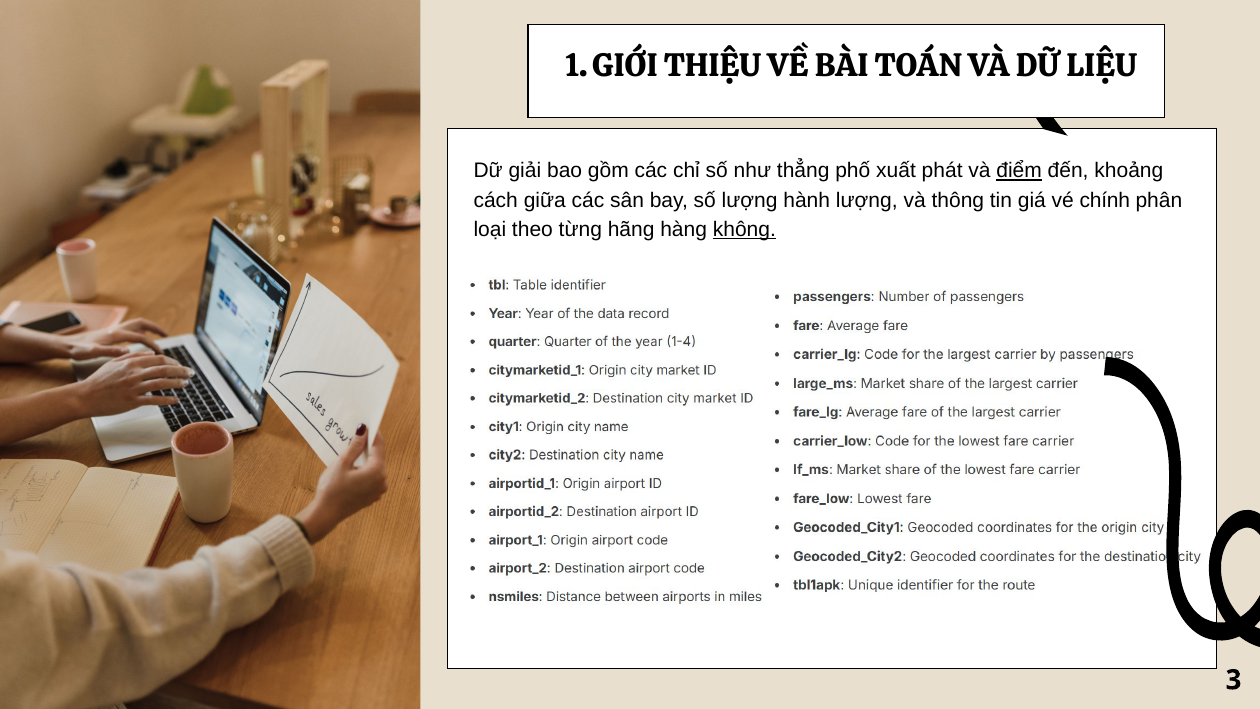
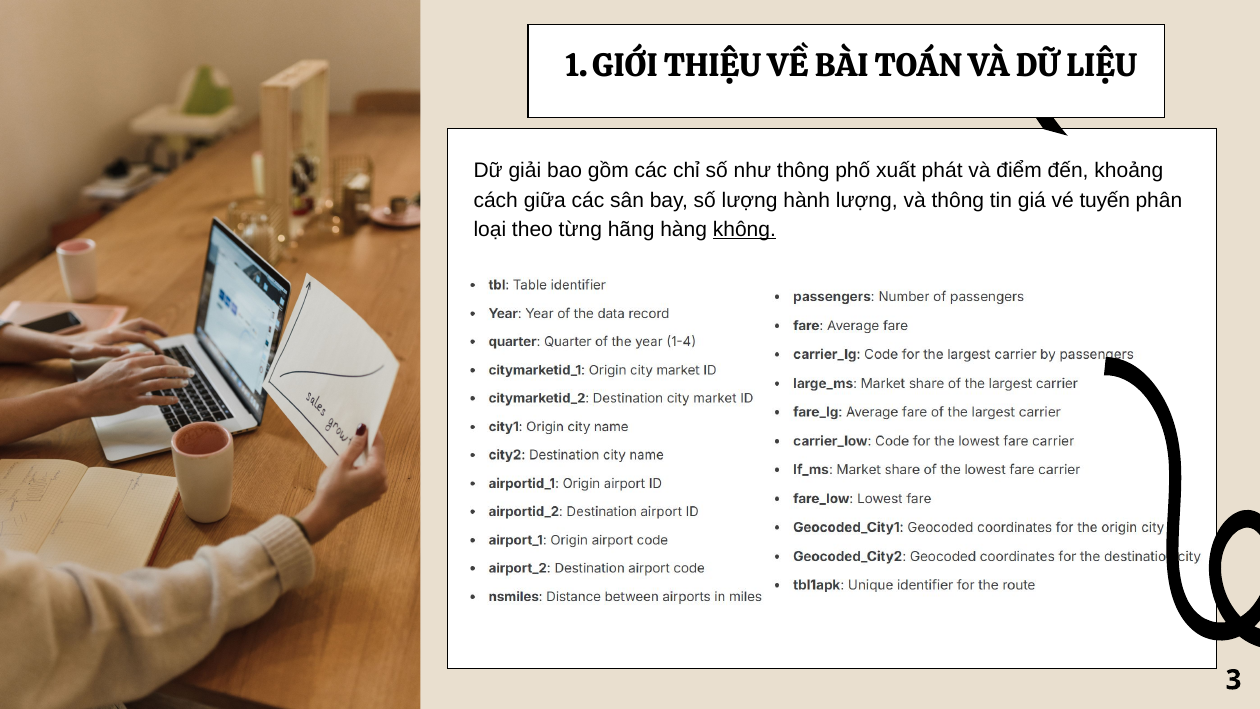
như thẳng: thẳng -> thông (803, 171)
điểm underline: present -> none (1019, 171)
chính: chính -> tuyến (1105, 200)
